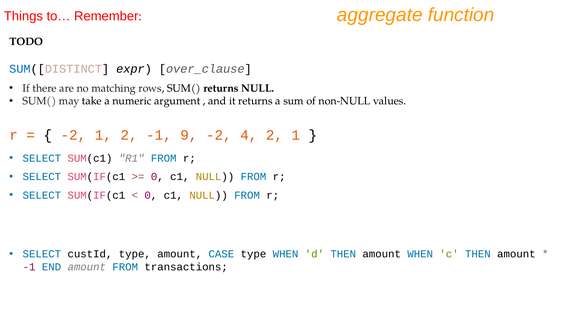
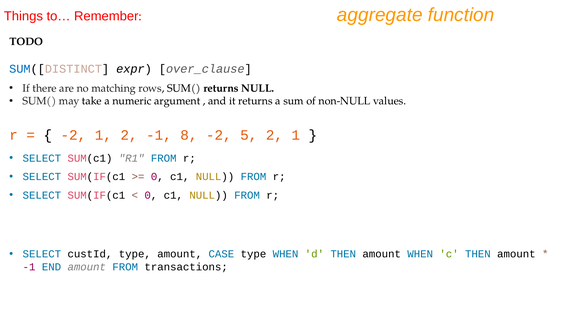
9: 9 -> 8 (189, 135)
4: 4 -> 5 (249, 135)
